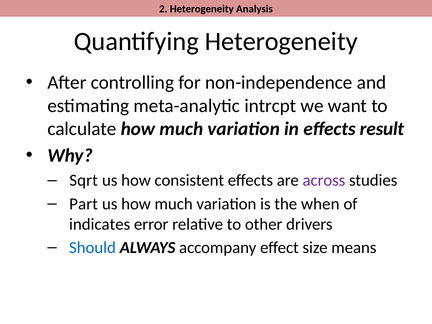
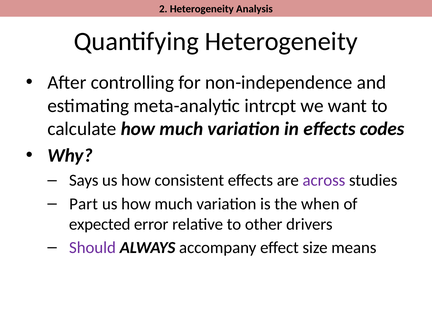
result: result -> codes (382, 129)
Sqrt: Sqrt -> Says (84, 180)
indicates: indicates -> expected (100, 224)
Should colour: blue -> purple (92, 248)
